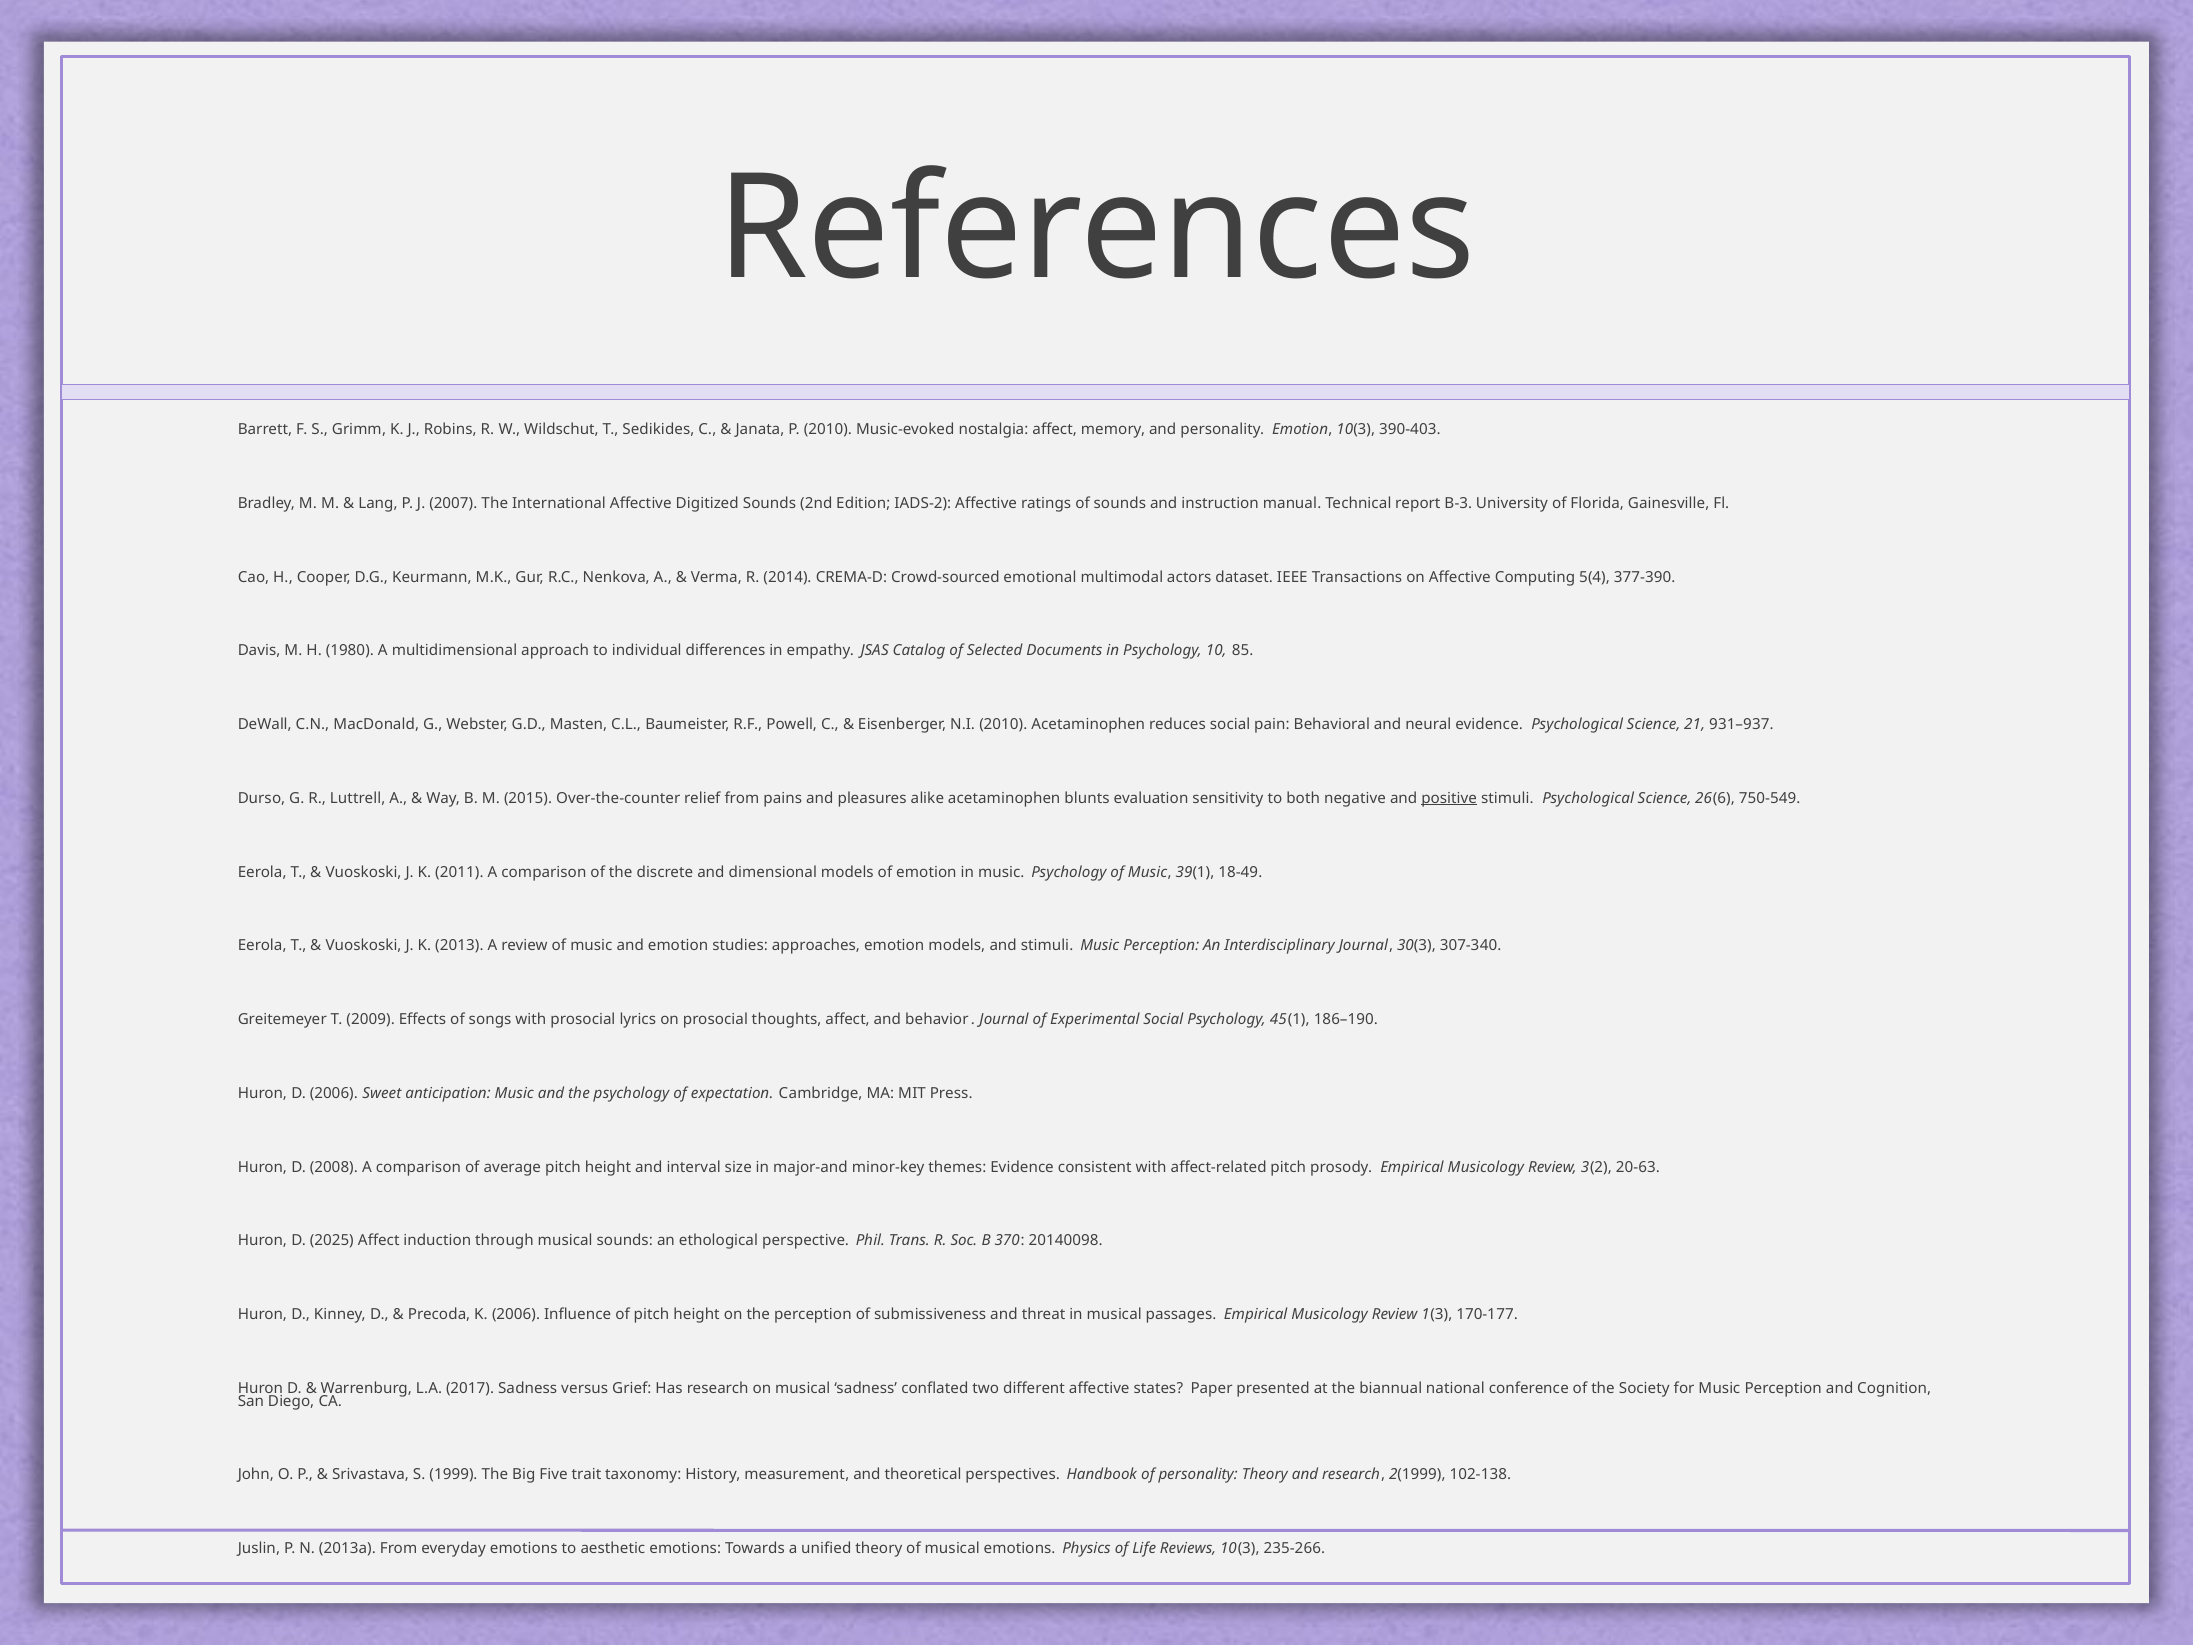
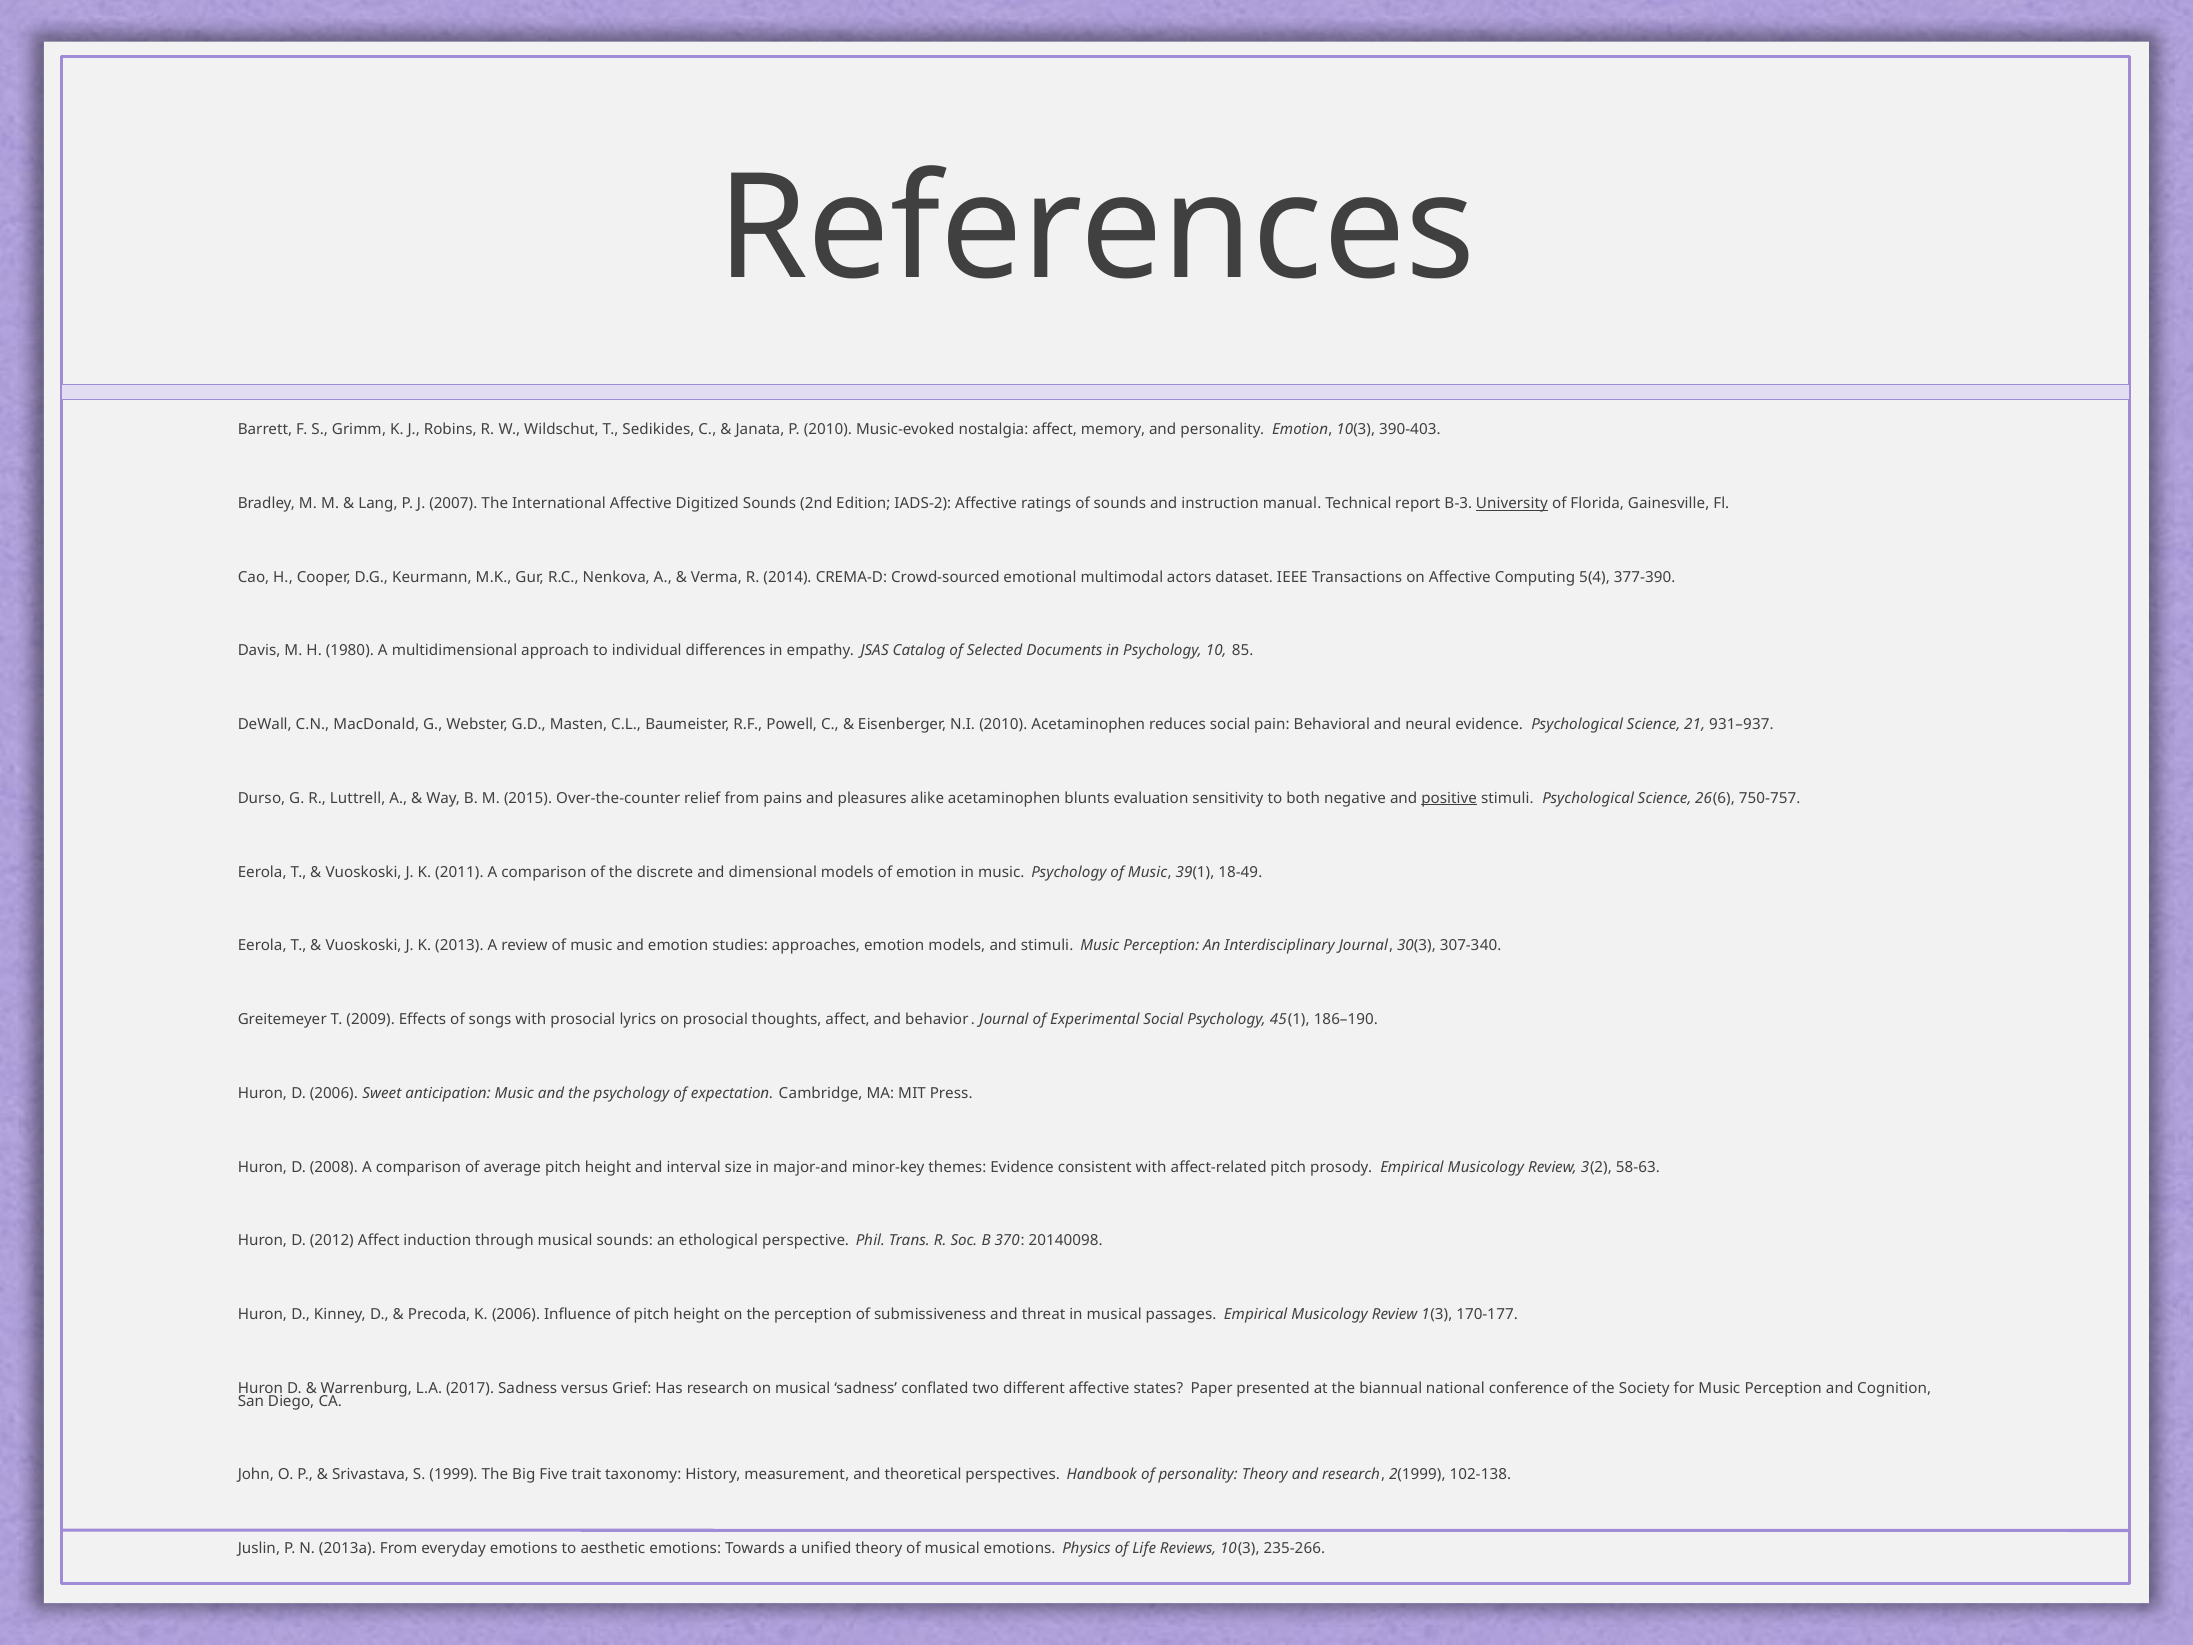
University underline: none -> present (1512, 503)
750-549: 750-549 -> 750-757 (1770, 798)
20-63: 20-63 -> 58-63 (1638, 1167)
2025: 2025 -> 2012 (332, 1241)
